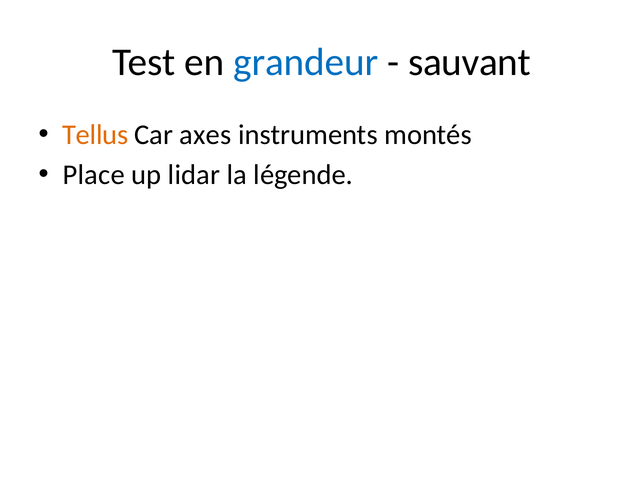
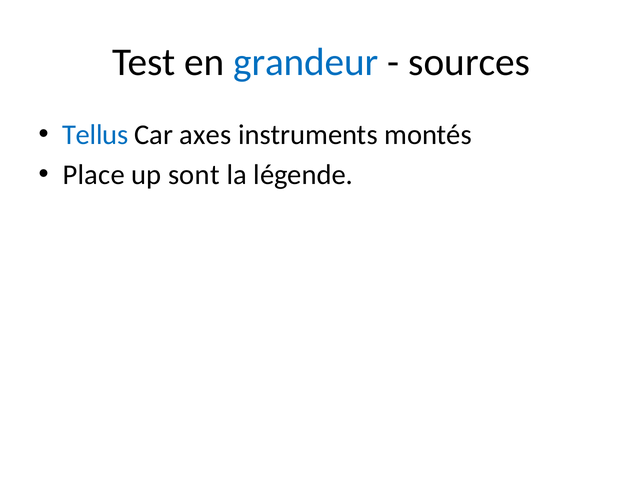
sauvant: sauvant -> sources (469, 62)
Tellus colour: orange -> blue (95, 135)
lidar: lidar -> sont (194, 175)
